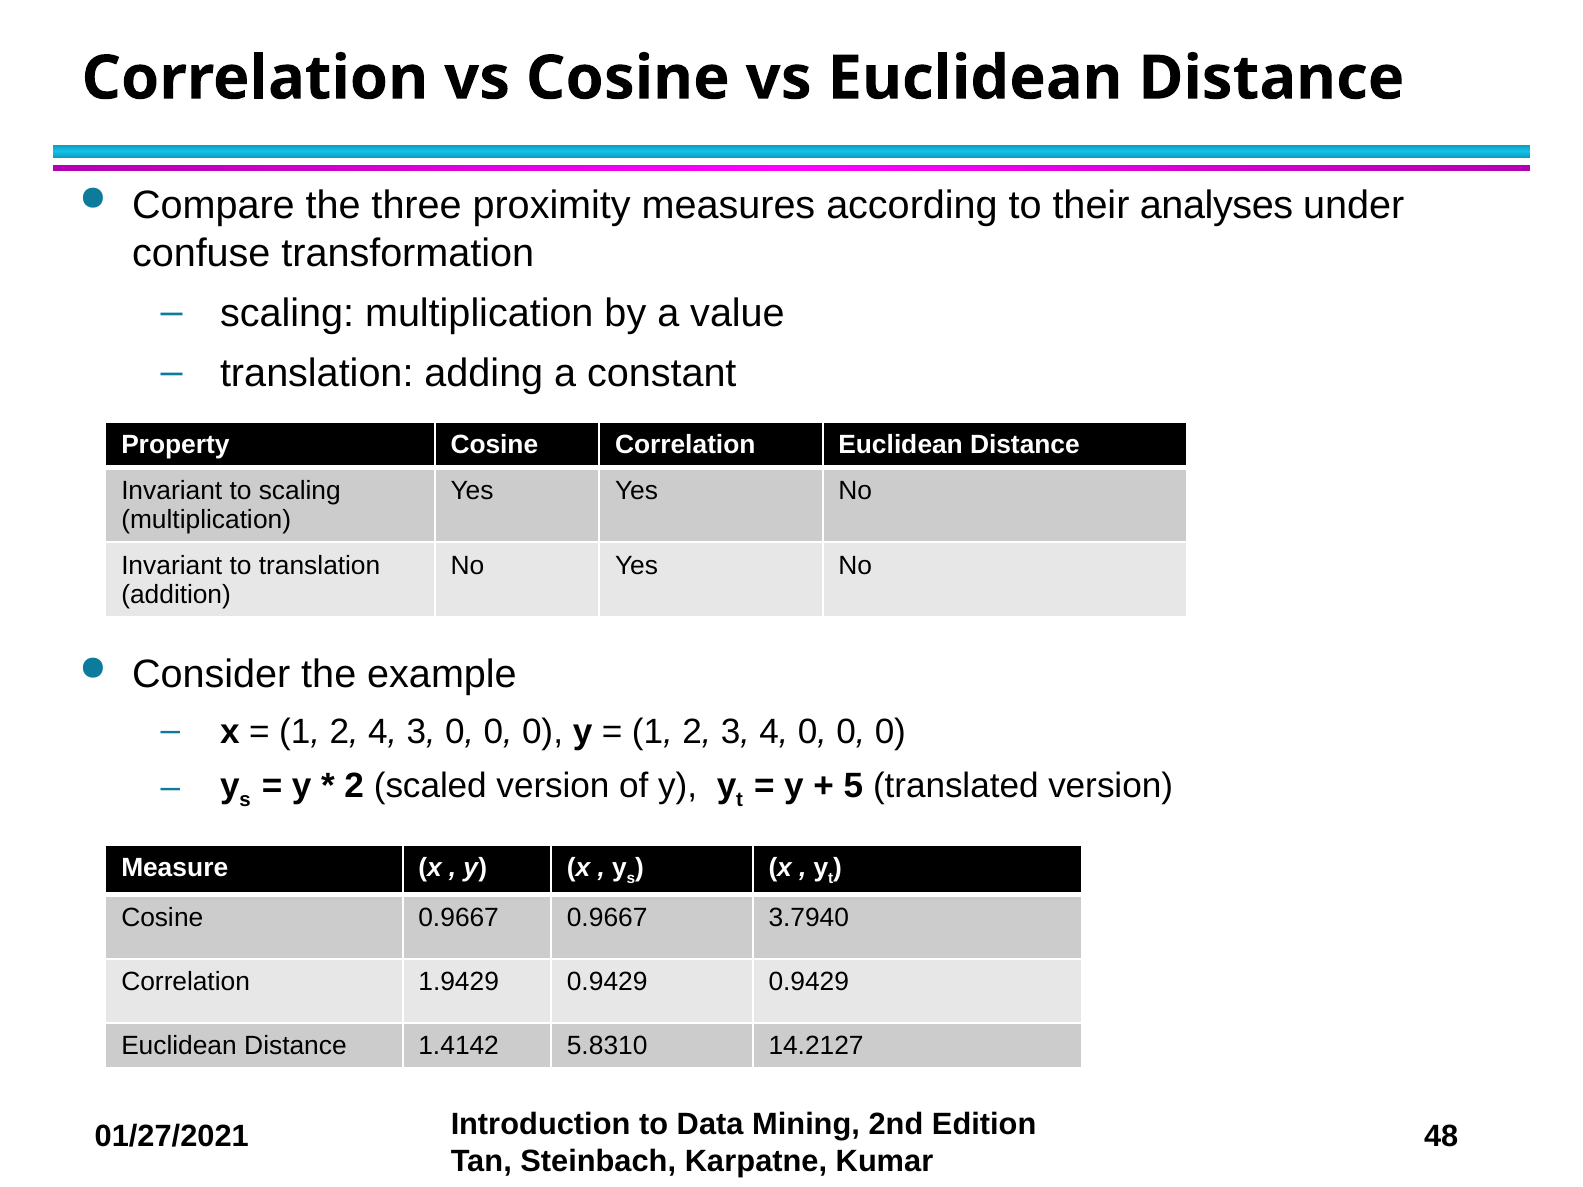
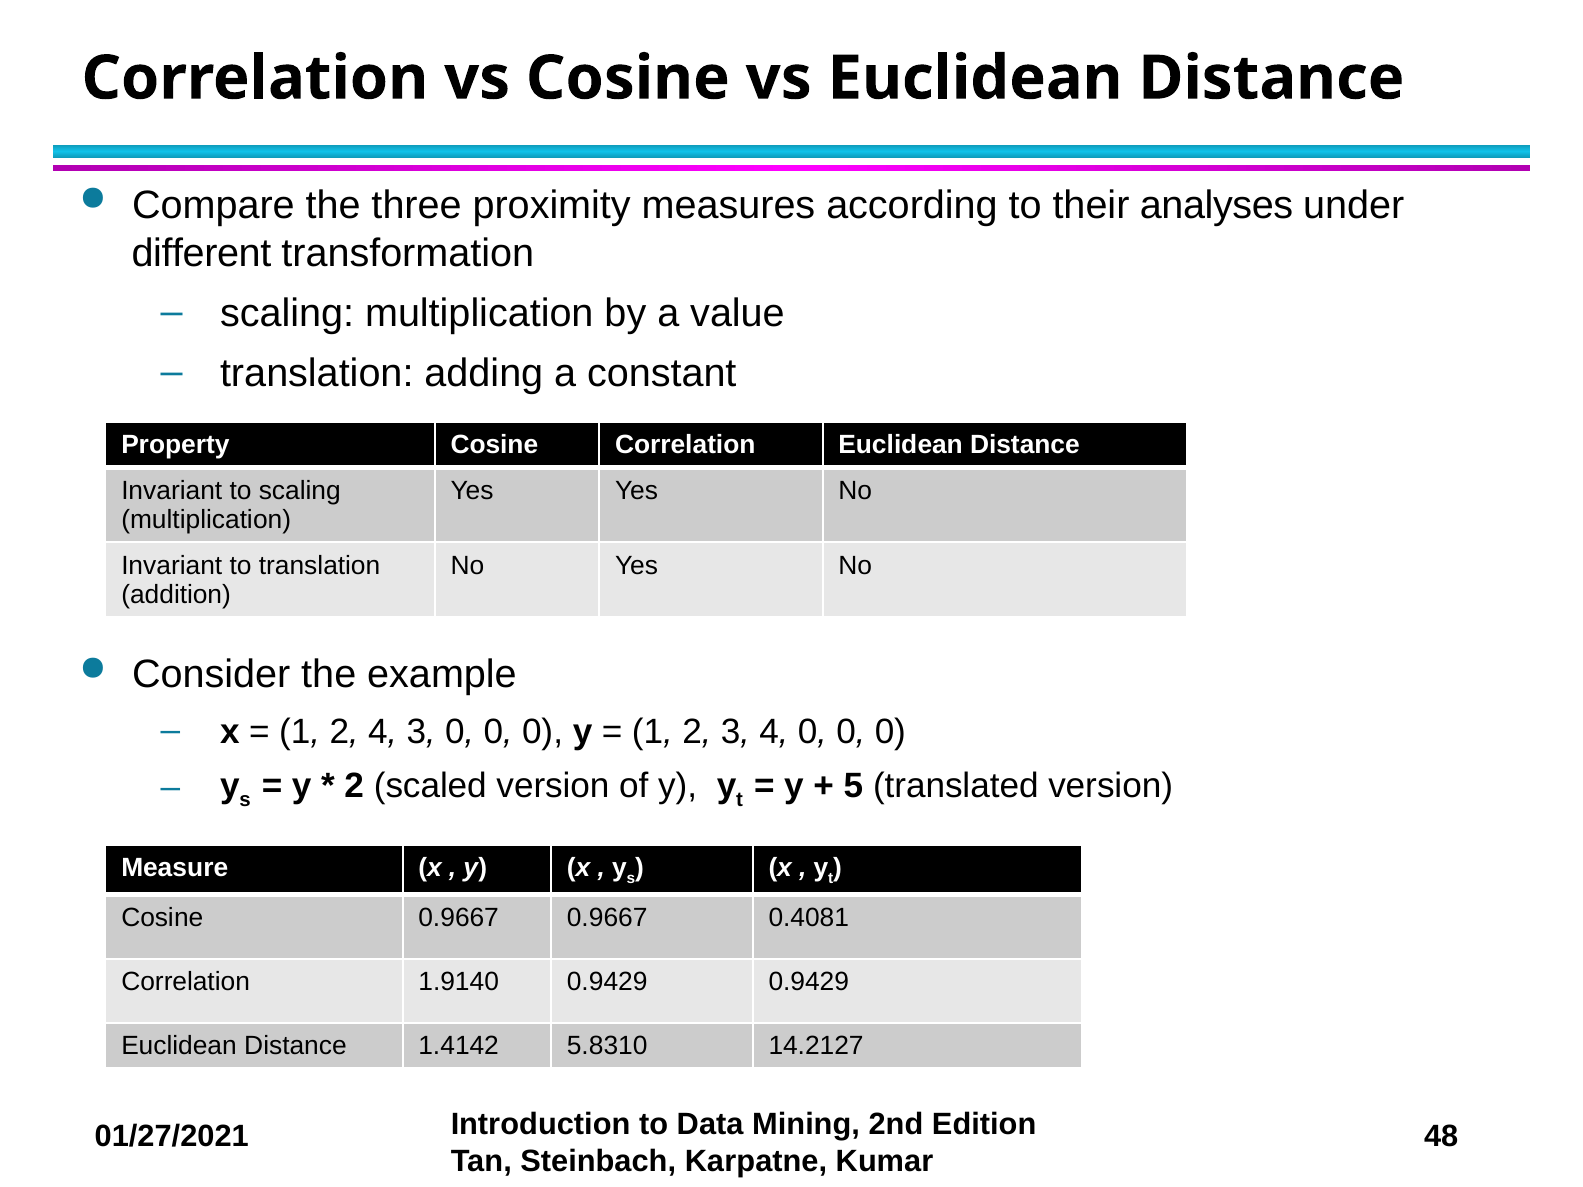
confuse: confuse -> different (201, 253)
3.7940: 3.7940 -> 0.4081 (809, 918)
1.9429: 1.9429 -> 1.9140 (459, 982)
